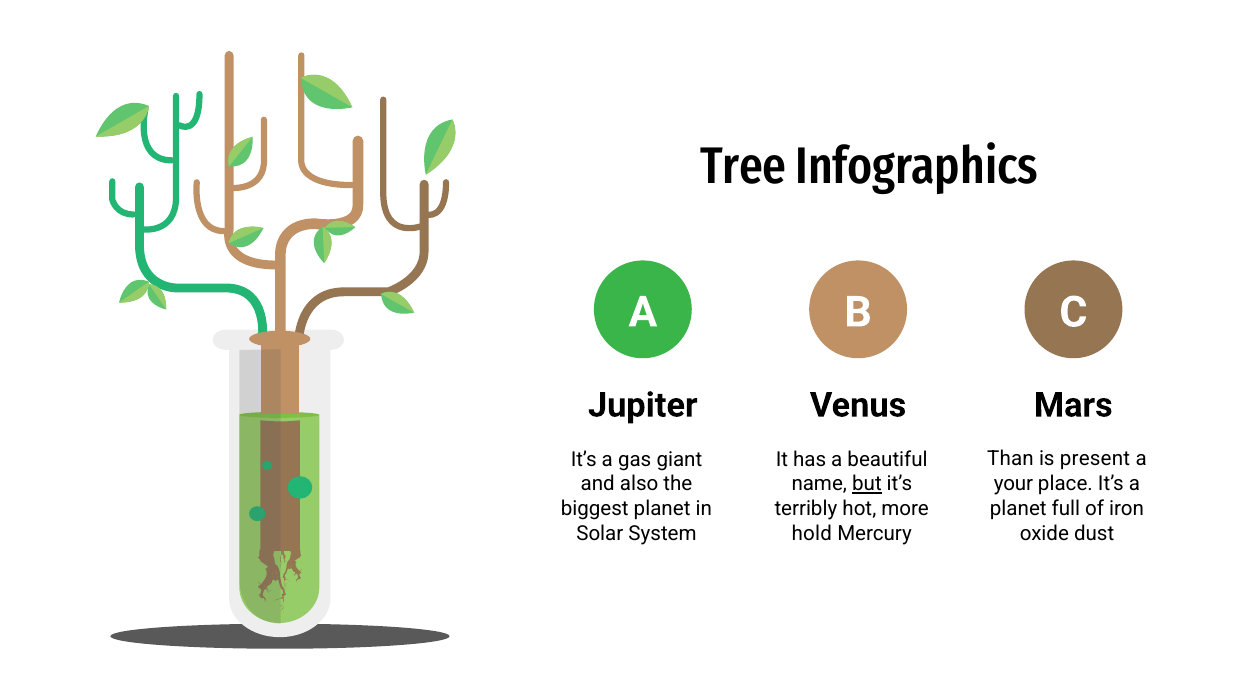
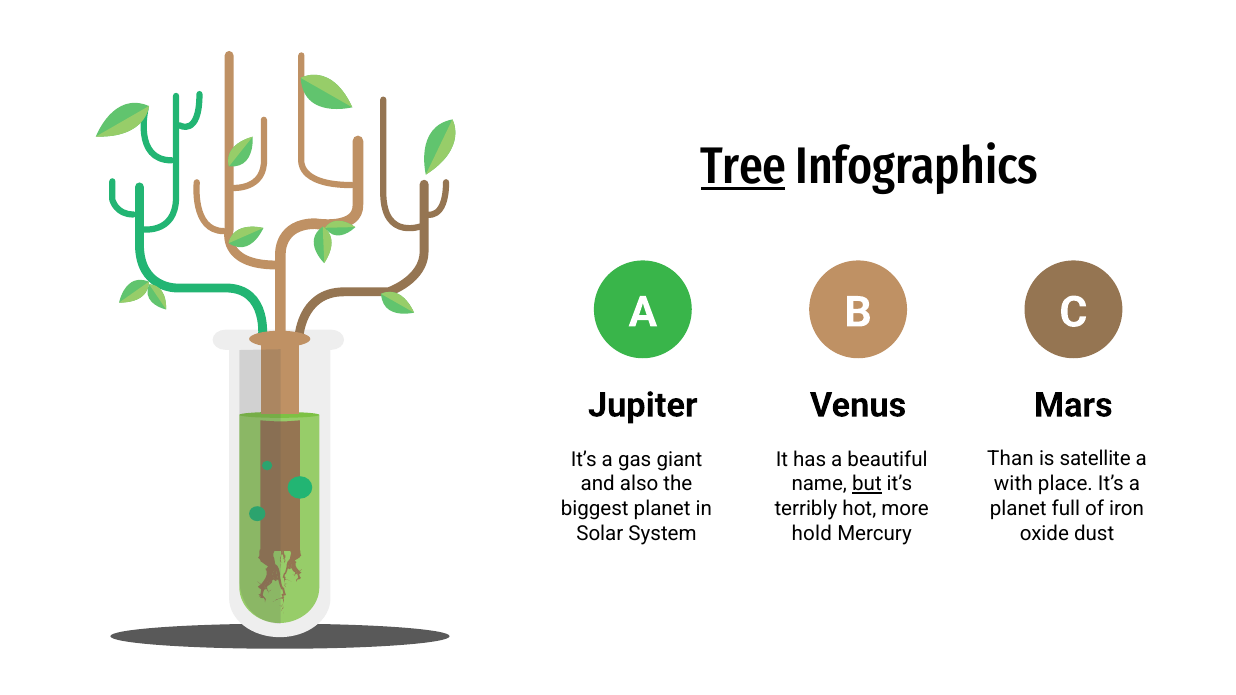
Tree underline: none -> present (743, 166)
present: present -> satellite (1095, 459)
your: your -> with (1013, 484)
